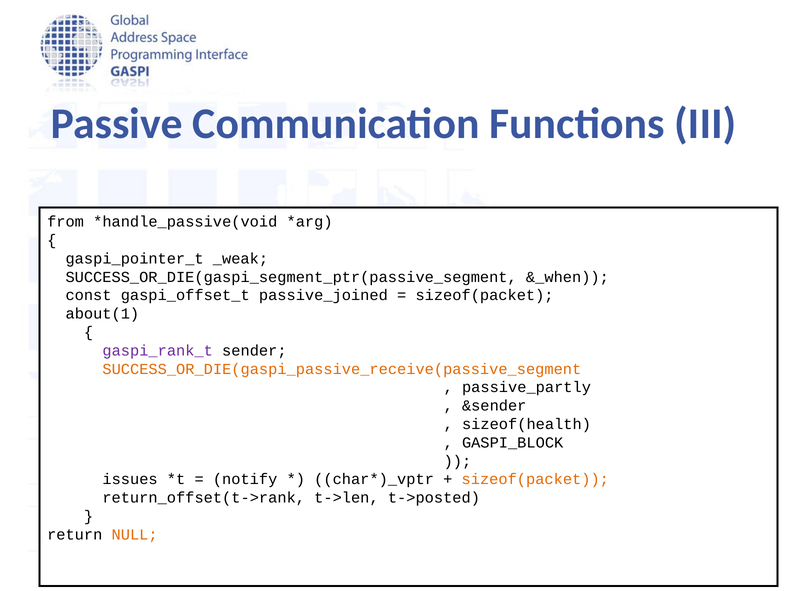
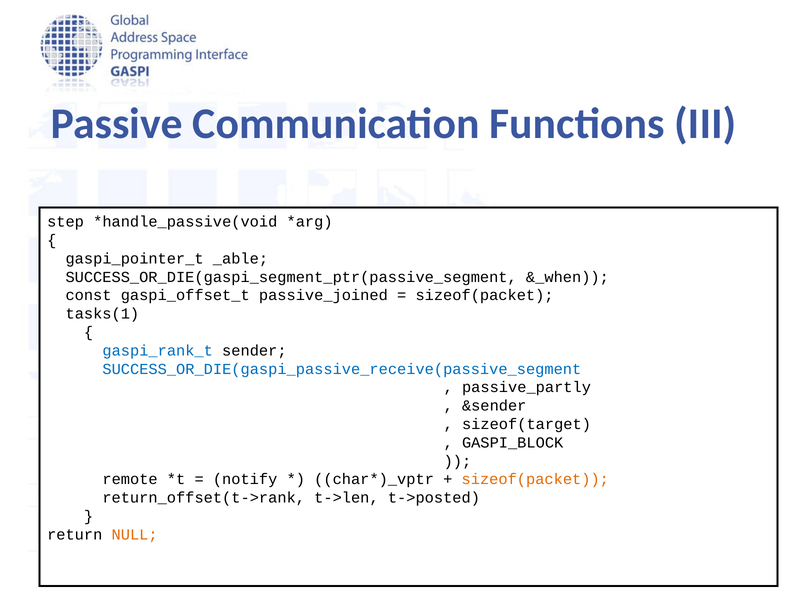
from: from -> step (66, 222)
_weak: _weak -> _able (240, 259)
about(1: about(1 -> tasks(1 (102, 314)
gaspi_rank_t colour: purple -> blue (158, 351)
SUCCESS_OR_DIE(gaspi_passive_receive(passive_segment colour: orange -> blue (342, 369)
sizeof(health: sizeof(health -> sizeof(target (526, 424)
issues: issues -> remote (130, 479)
